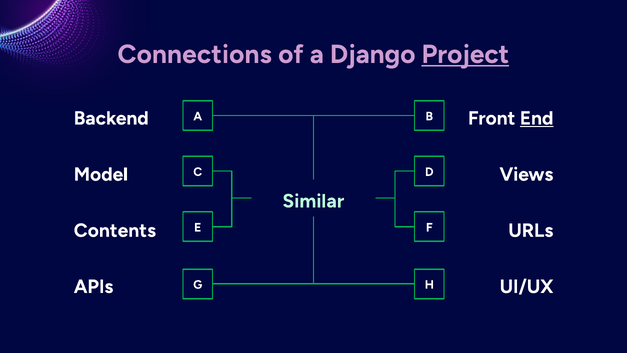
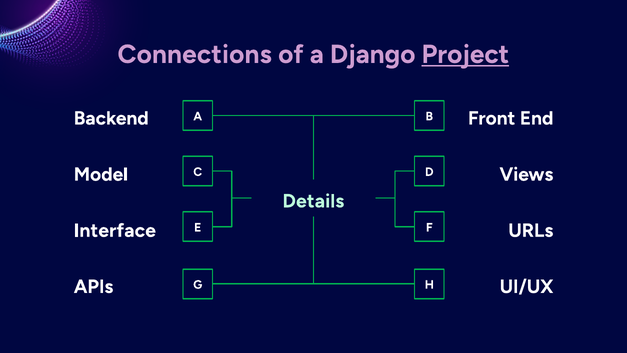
End underline: present -> none (537, 118)
Similar: Similar -> Details (313, 201)
Contents: Contents -> Interface (115, 230)
